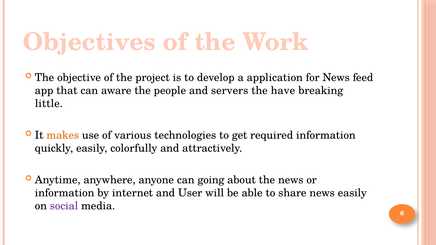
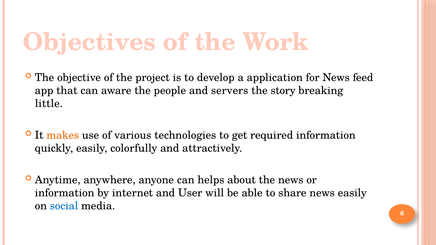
have: have -> story (283, 91)
going: going -> helps (211, 180)
social colour: purple -> blue (64, 206)
